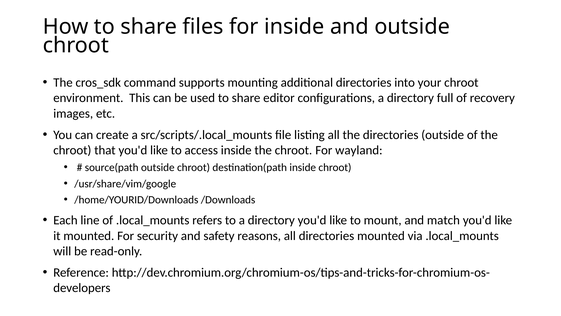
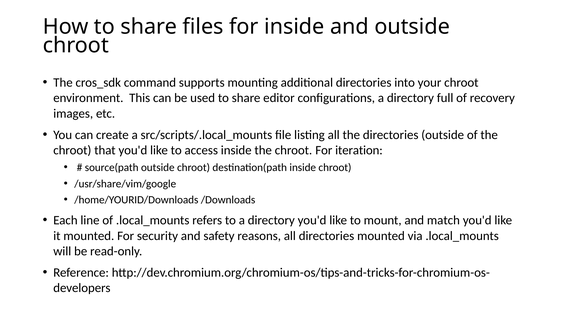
wayland: wayland -> iteration (359, 150)
